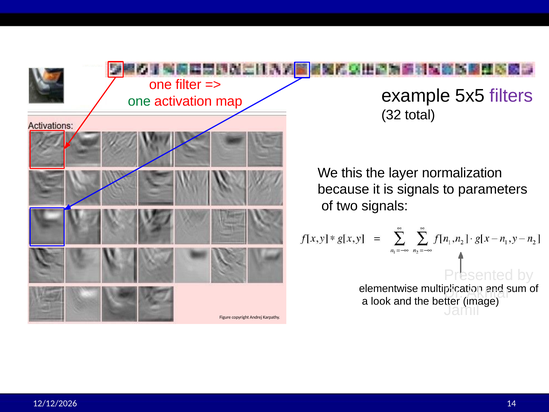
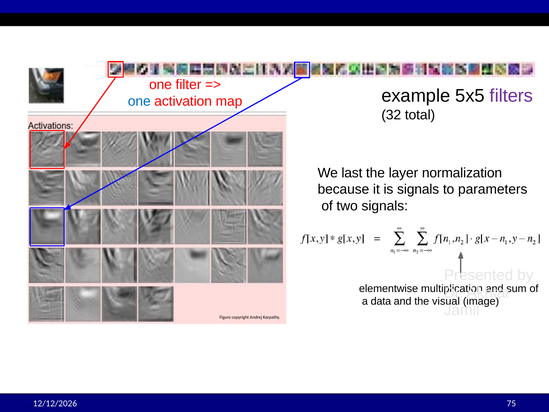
one colour: green -> blue (139, 101)
this: this -> last (352, 173)
look: look -> data (381, 301)
better: better -> visual (446, 301)
14: 14 -> 75 (511, 403)
